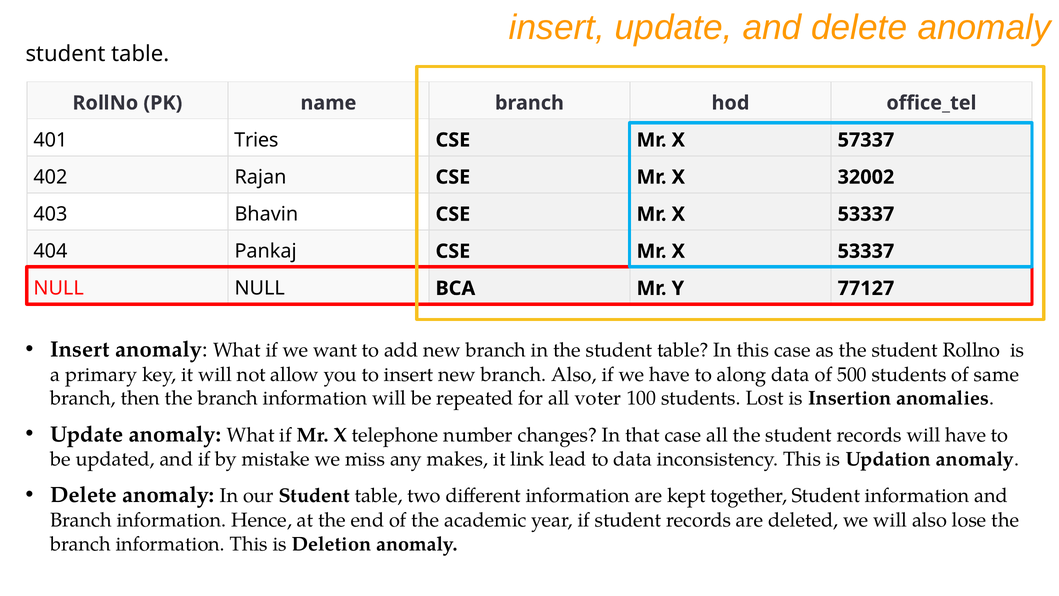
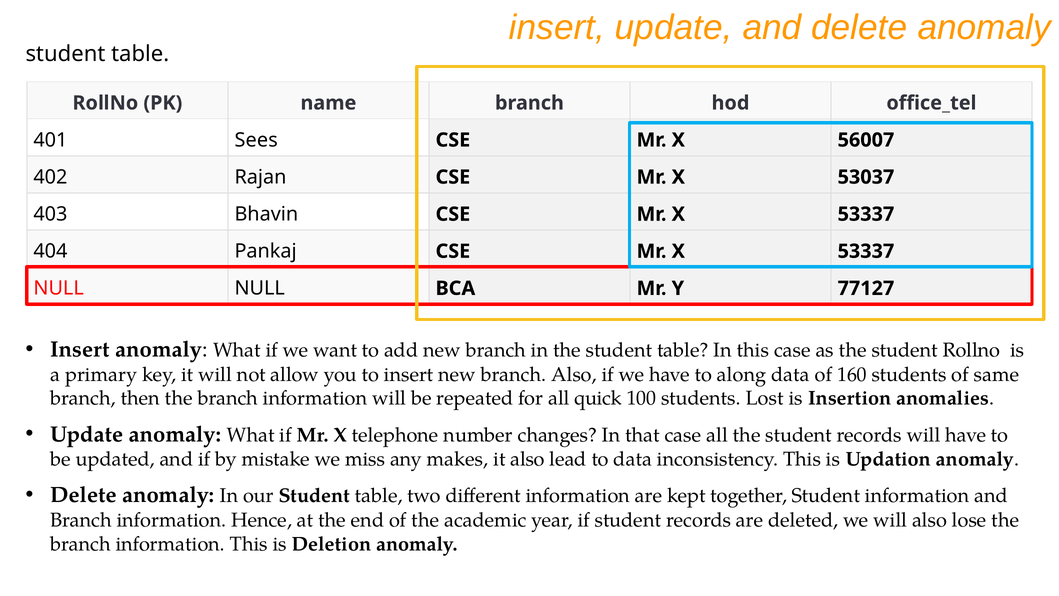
Tries: Tries -> Sees (256, 140)
57337: 57337 -> 56007 (866, 140)
32002: 32002 -> 53037 (866, 177)
500: 500 -> 160 (852, 374)
voter: voter -> quick (598, 398)
it link: link -> also (527, 459)
